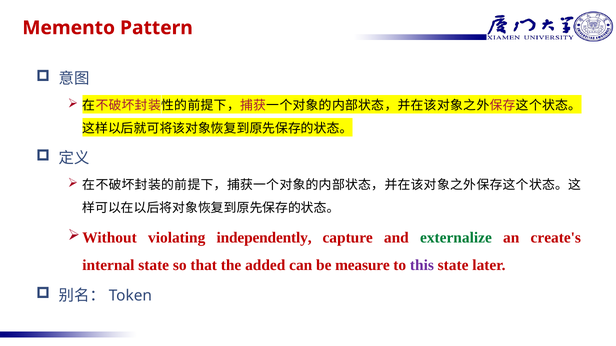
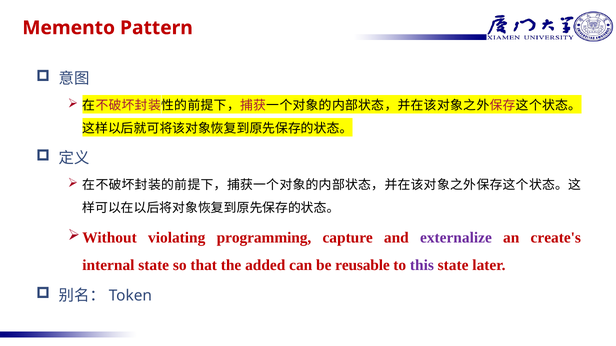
independently: independently -> programming (264, 238)
externalize colour: green -> purple (456, 238)
measure: measure -> reusable (362, 266)
